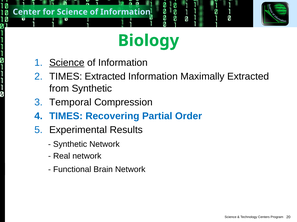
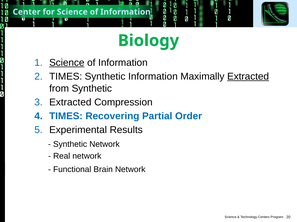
TIMES Extracted: Extracted -> Synthetic (105, 77)
Extracted underline: none -> present (248, 77)
Temporal: Temporal -> Extracted (70, 103)
